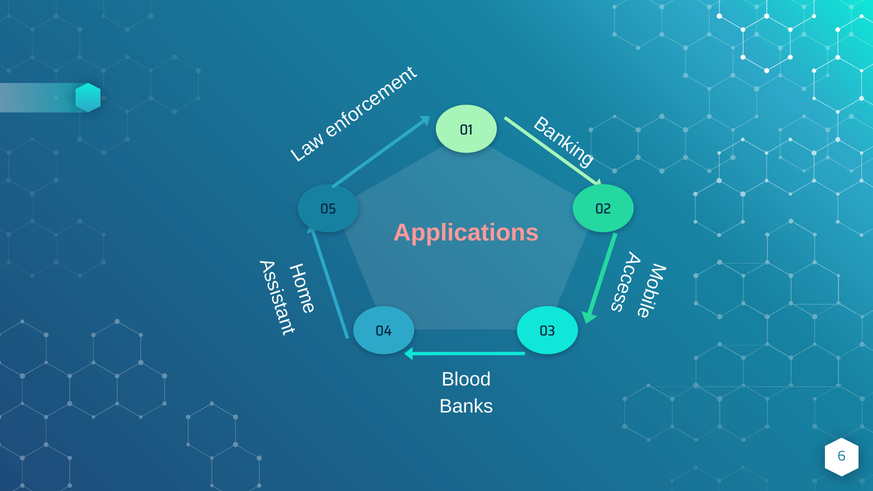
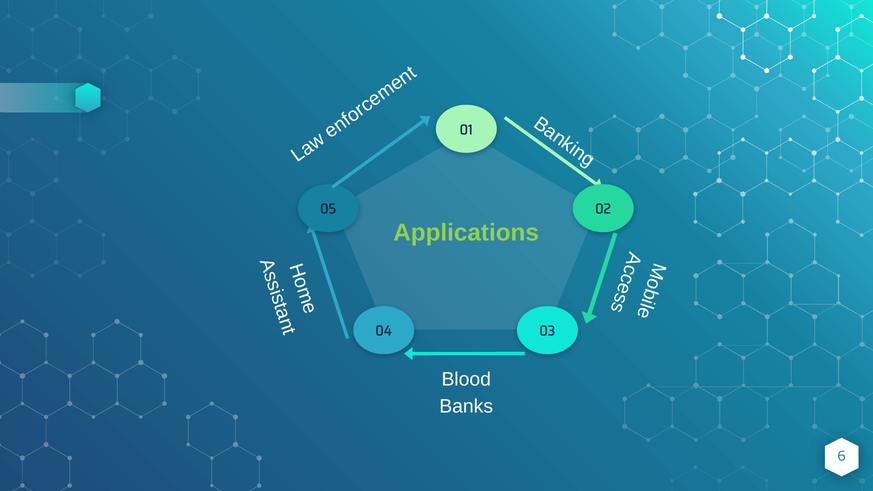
Applications colour: pink -> light green (466, 233)
